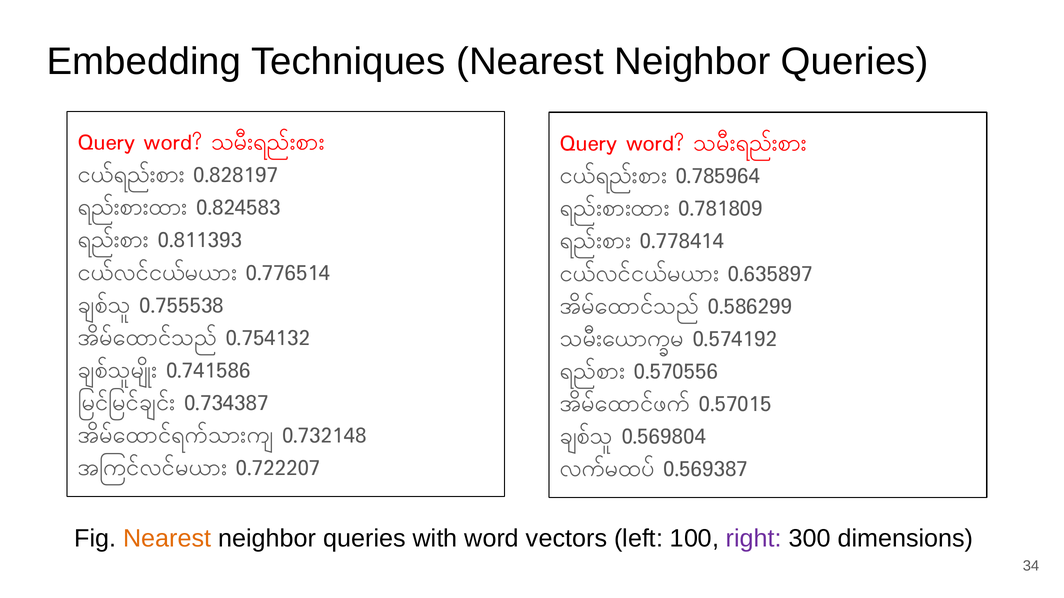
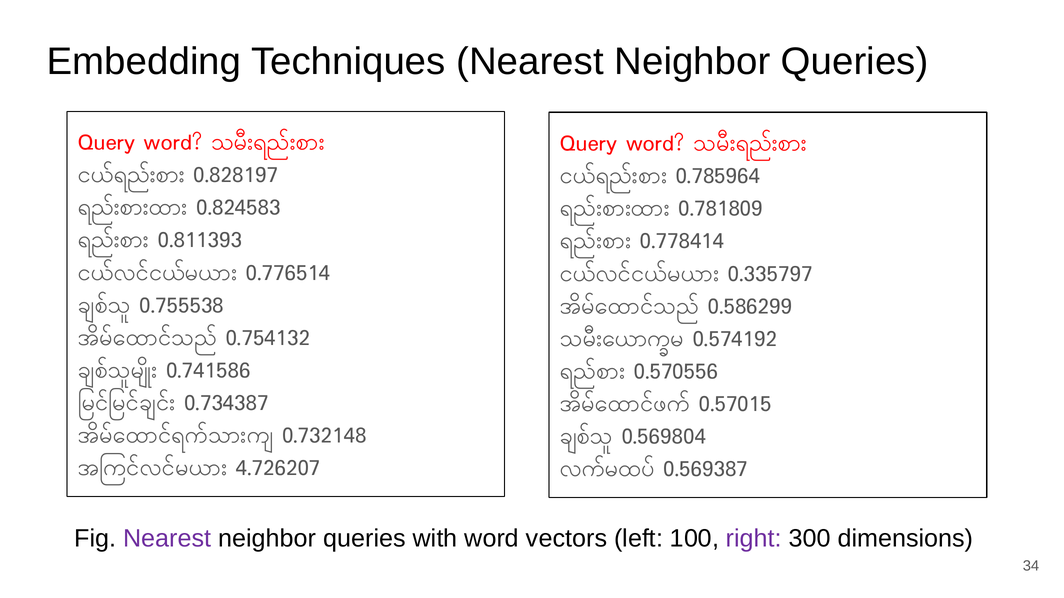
0.635897: 0.635897 -> 0.335797 (770, 273)
0.722207: 0.722207 -> 4.726207 (278, 468)
Nearest colour: orange -> purple (167, 539)
